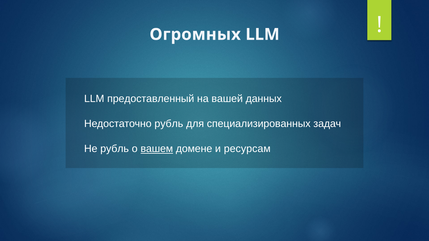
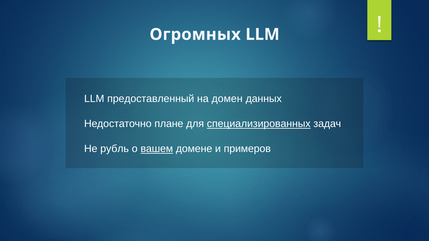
вашей: вашей -> домен (227, 99)
Недостаточно рубль: рубль -> плане (169, 124)
специализированных underline: none -> present (259, 124)
ресурсам: ресурсам -> примеров (247, 149)
